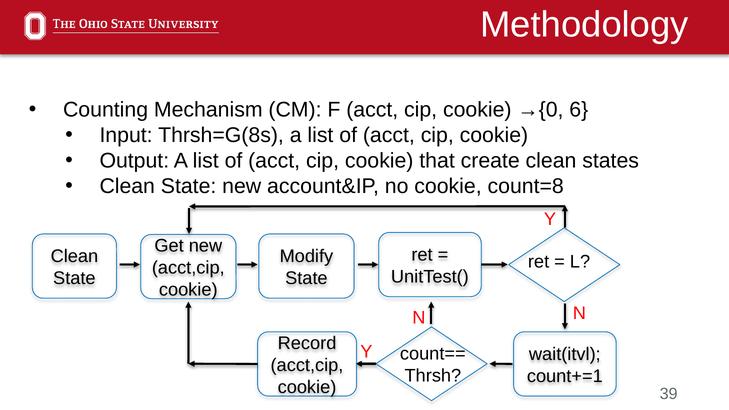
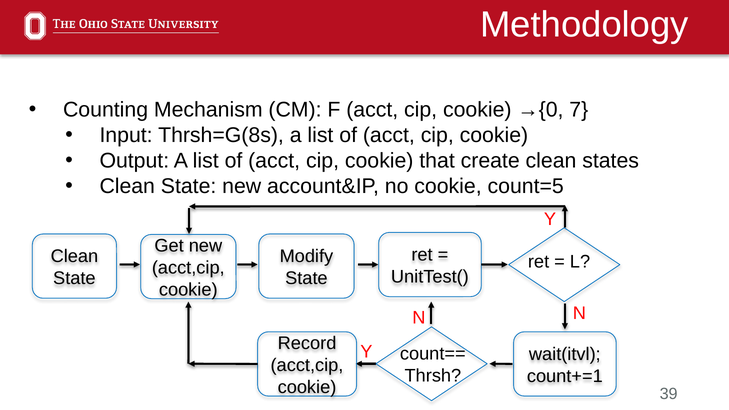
6: 6 -> 7 (579, 110)
count=8: count=8 -> count=5 (526, 186)
